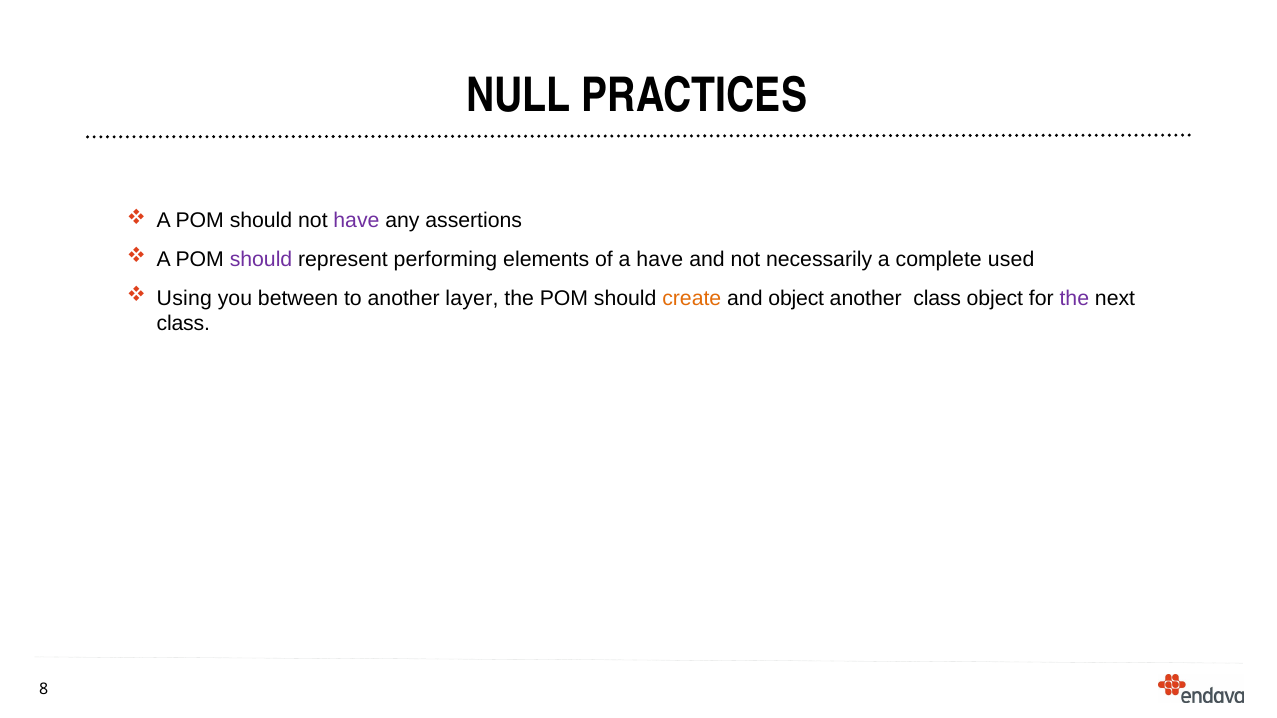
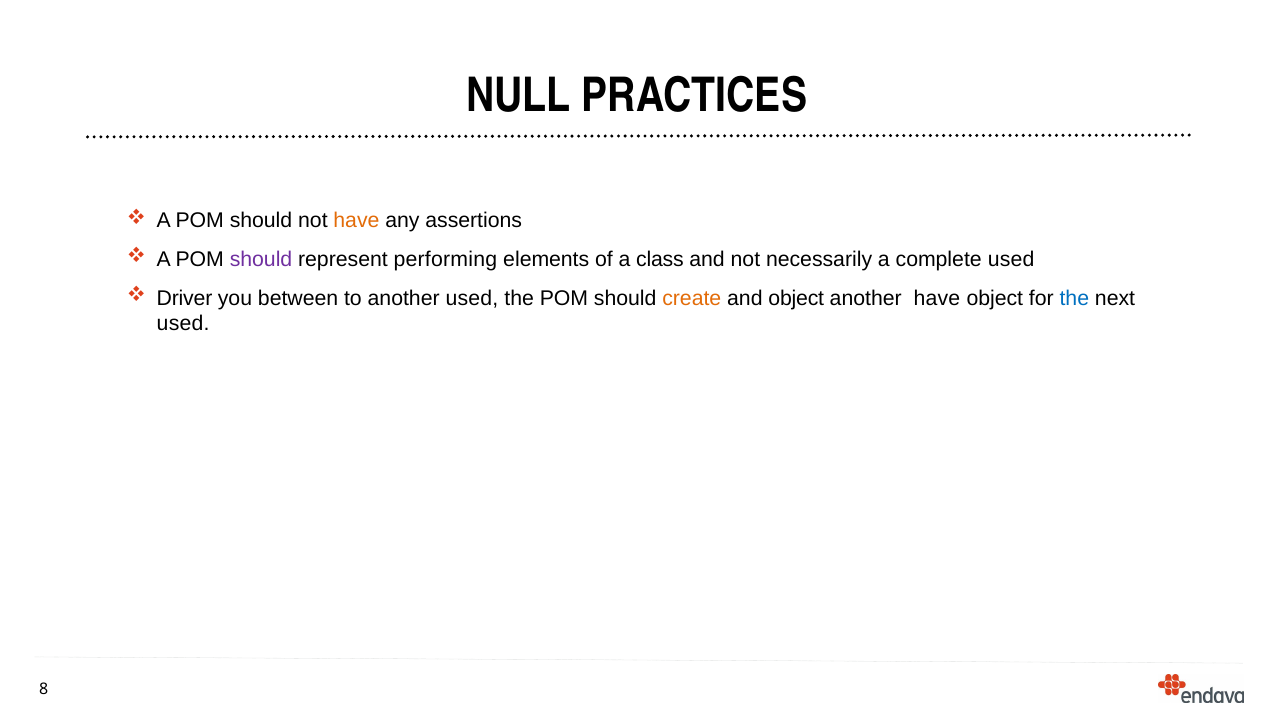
have colour: purple -> orange (356, 221)
a have: have -> class (660, 259)
Using: Using -> Driver (185, 298)
another layer: layer -> used (472, 298)
another class: class -> have (937, 298)
the colour: purple -> blue (1074, 298)
class: class -> used (183, 324)
